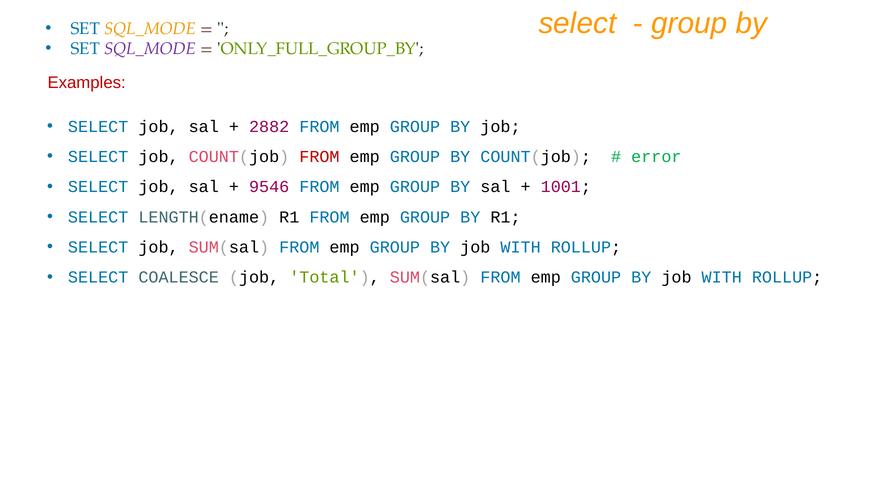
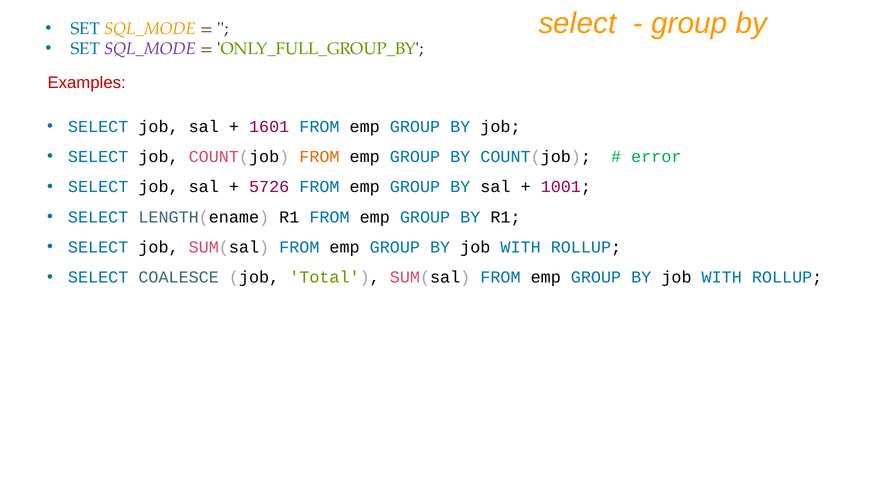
2882: 2882 -> 1601 (269, 127)
FROM colour: red -> orange (319, 157)
9546: 9546 -> 5726 (269, 187)
